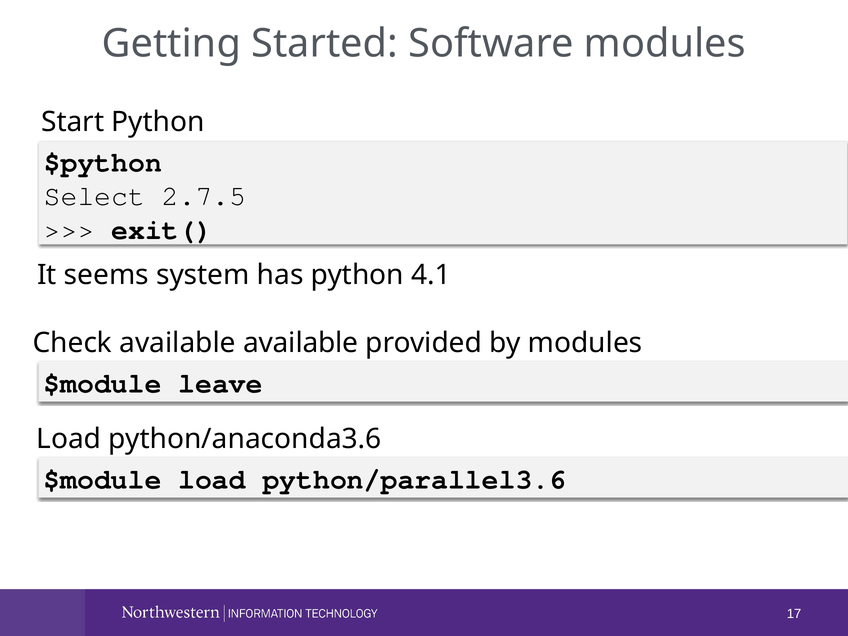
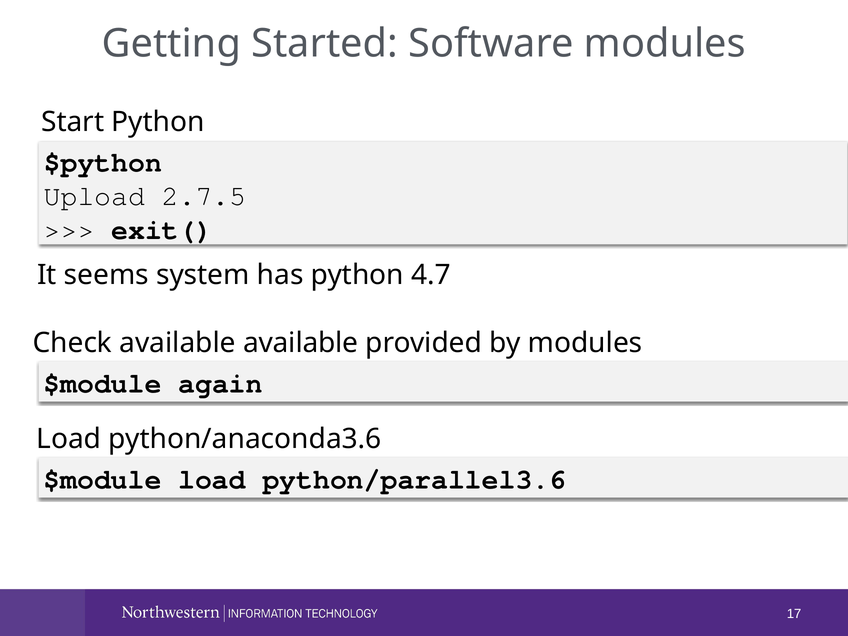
Select: Select -> Upload (94, 196)
4.1: 4.1 -> 4.7 (431, 275)
leave: leave -> again (220, 383)
